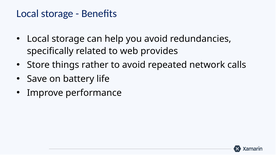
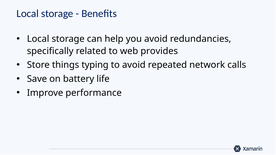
rather: rather -> typing (95, 65)
